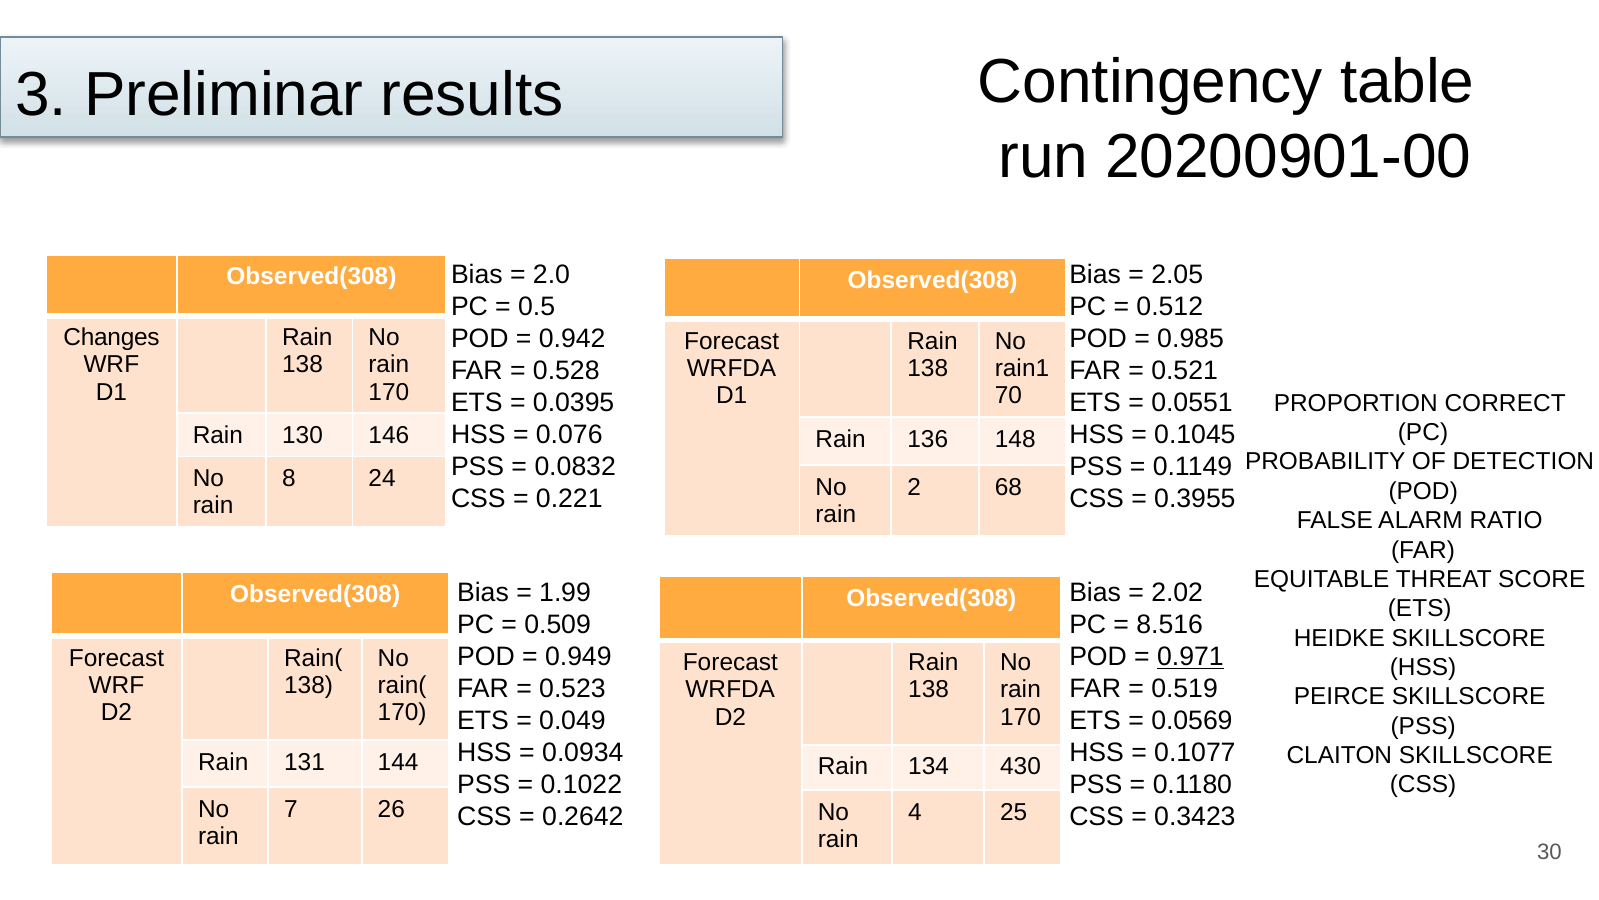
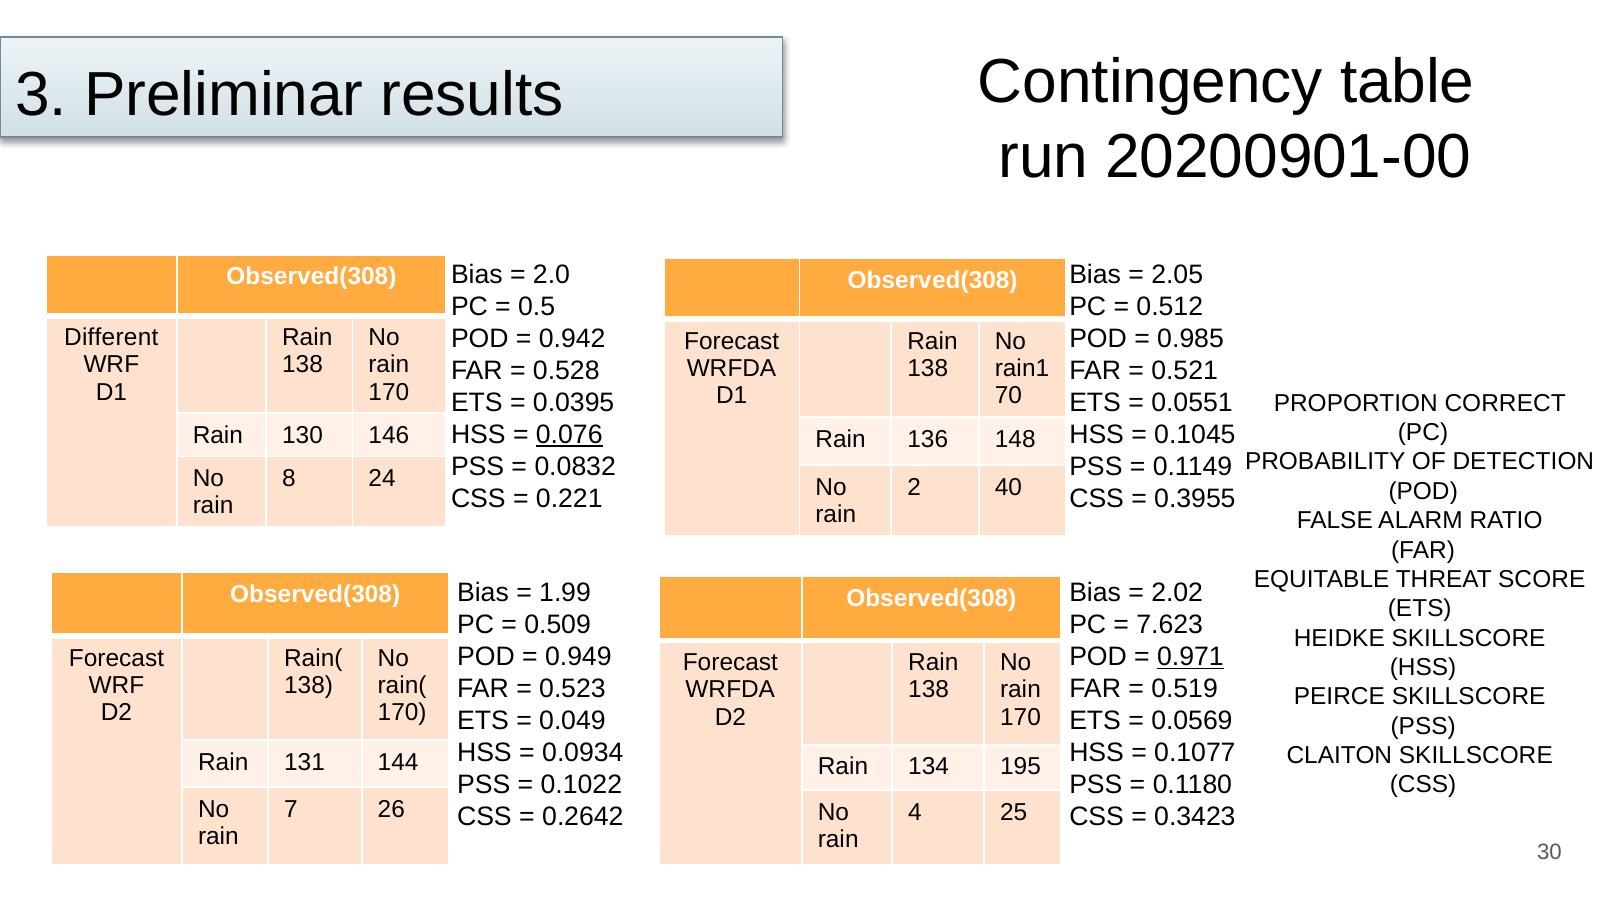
Changes: Changes -> Different (111, 337)
0.076 underline: none -> present (569, 435)
68: 68 -> 40 (1008, 487)
8.516: 8.516 -> 7.623 (1170, 625)
430: 430 -> 195 (1021, 766)
